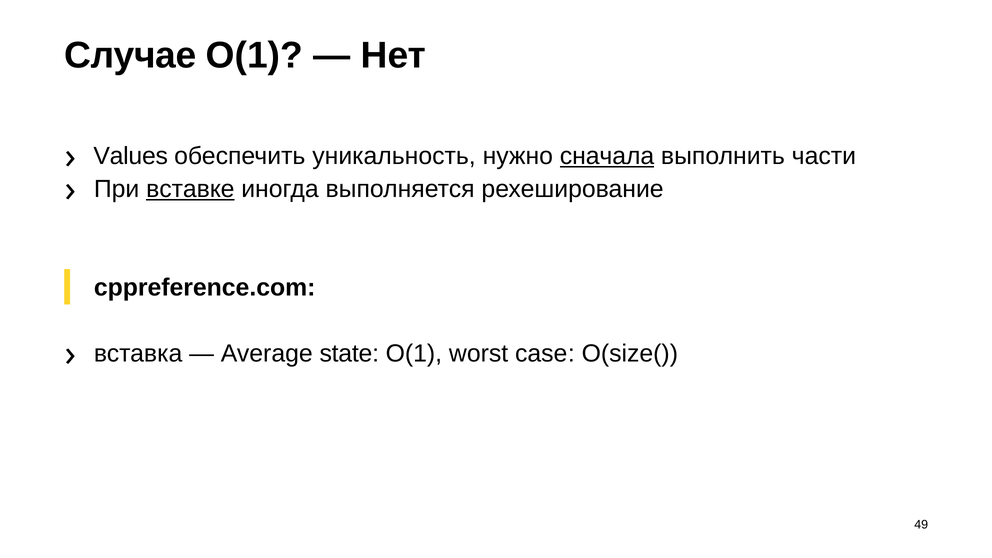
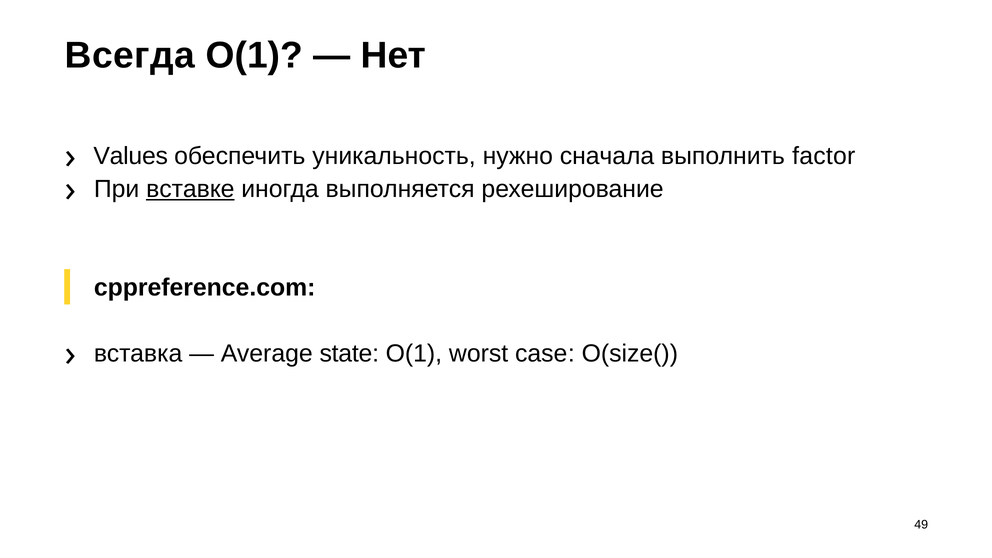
Случае: Случае -> Всегда (130, 55)
сначала underline: present -> none (607, 156)
части: части -> factor (824, 156)
